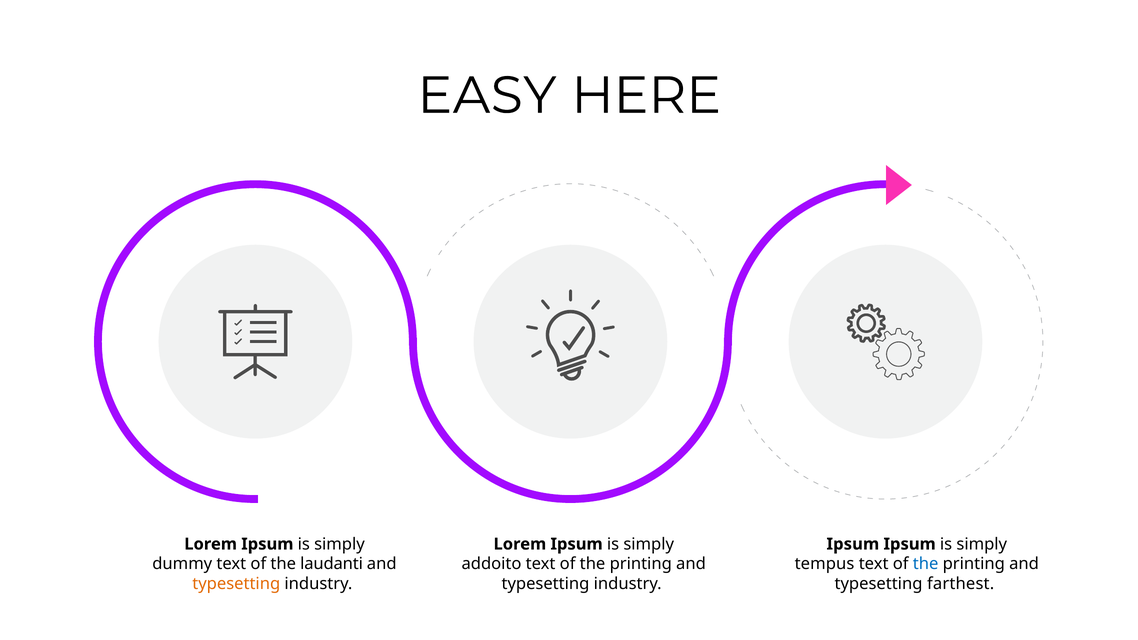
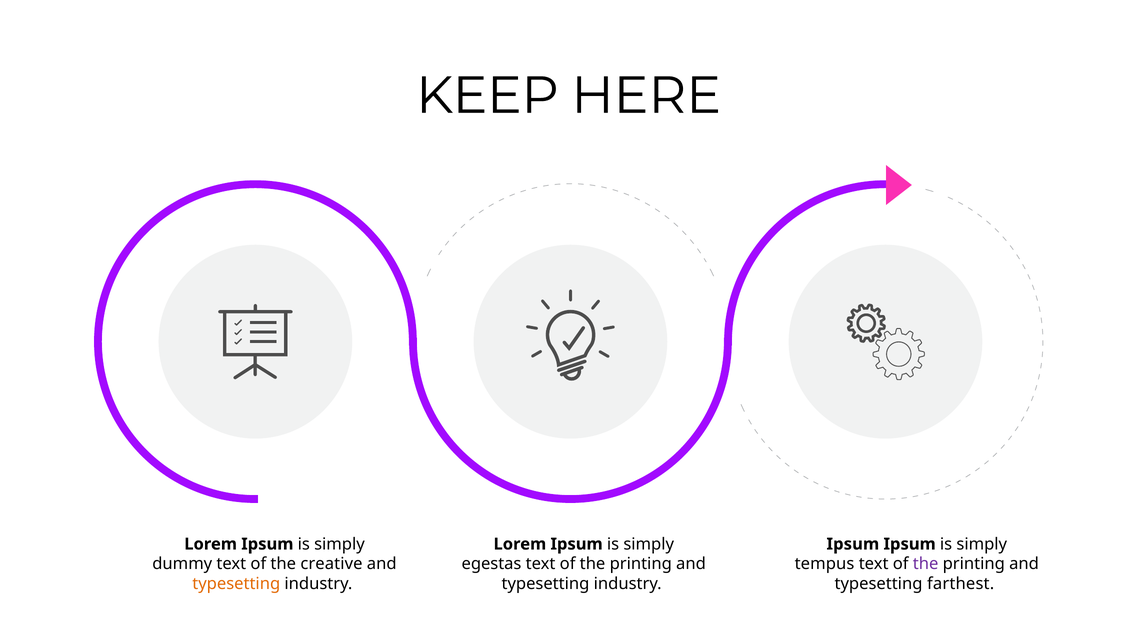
EASY: EASY -> KEEP (487, 96)
laudanti: laudanti -> creative (331, 564)
addoito: addoito -> egestas (492, 564)
the colour: blue -> purple (926, 564)
